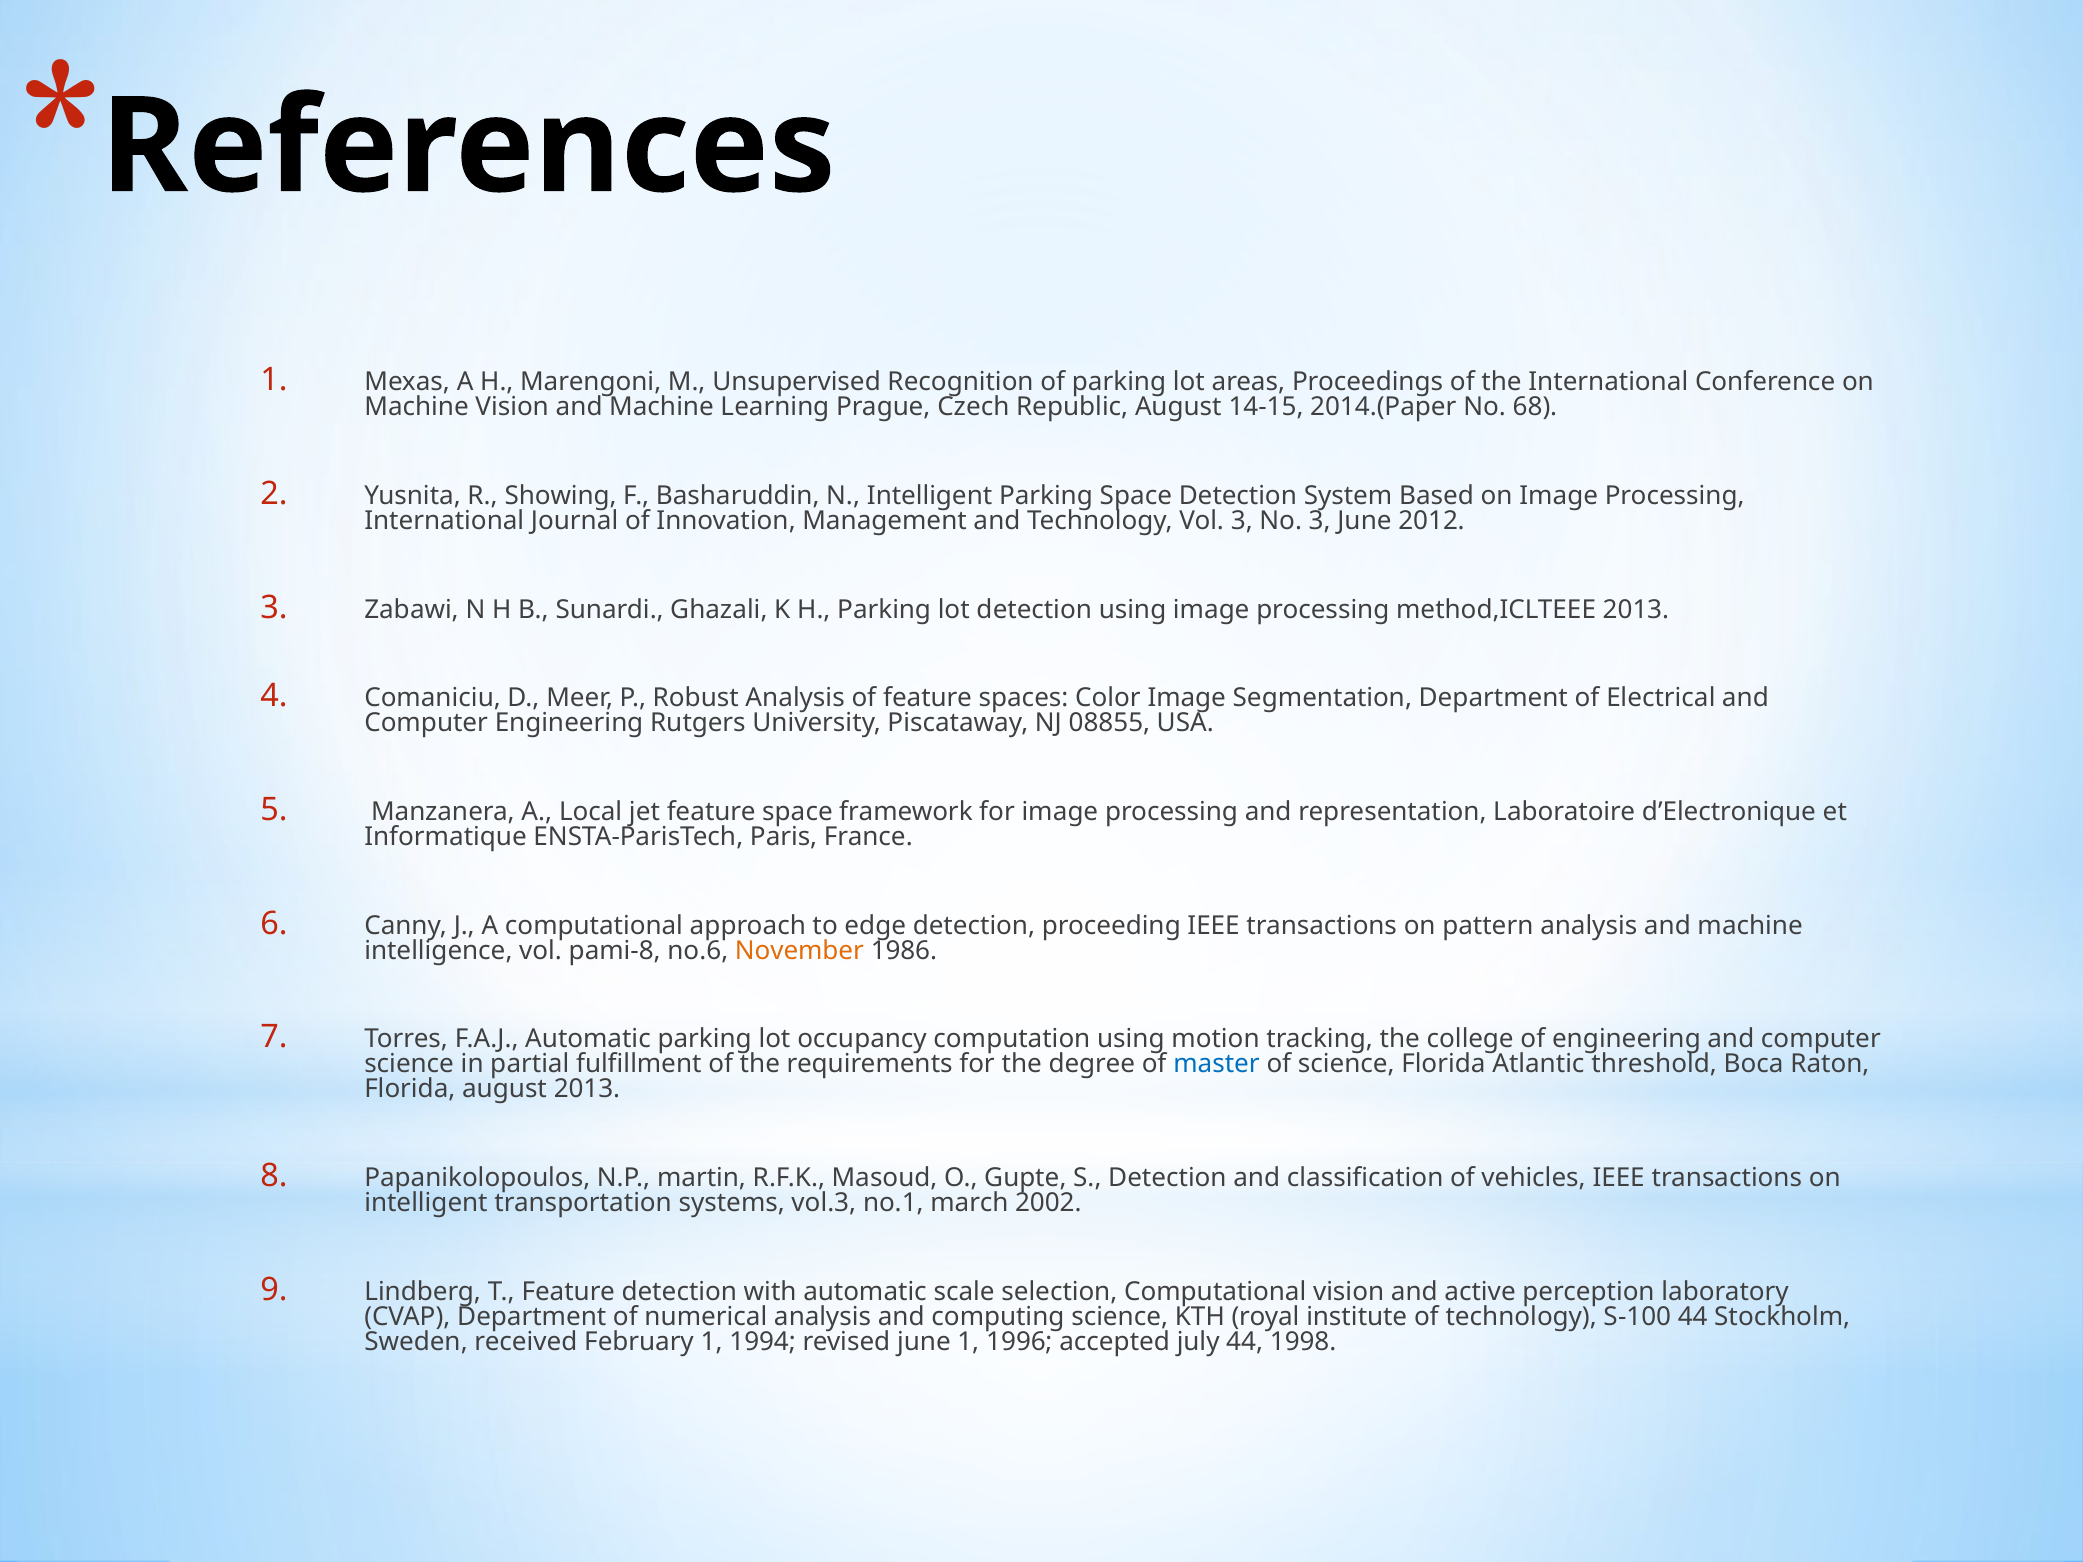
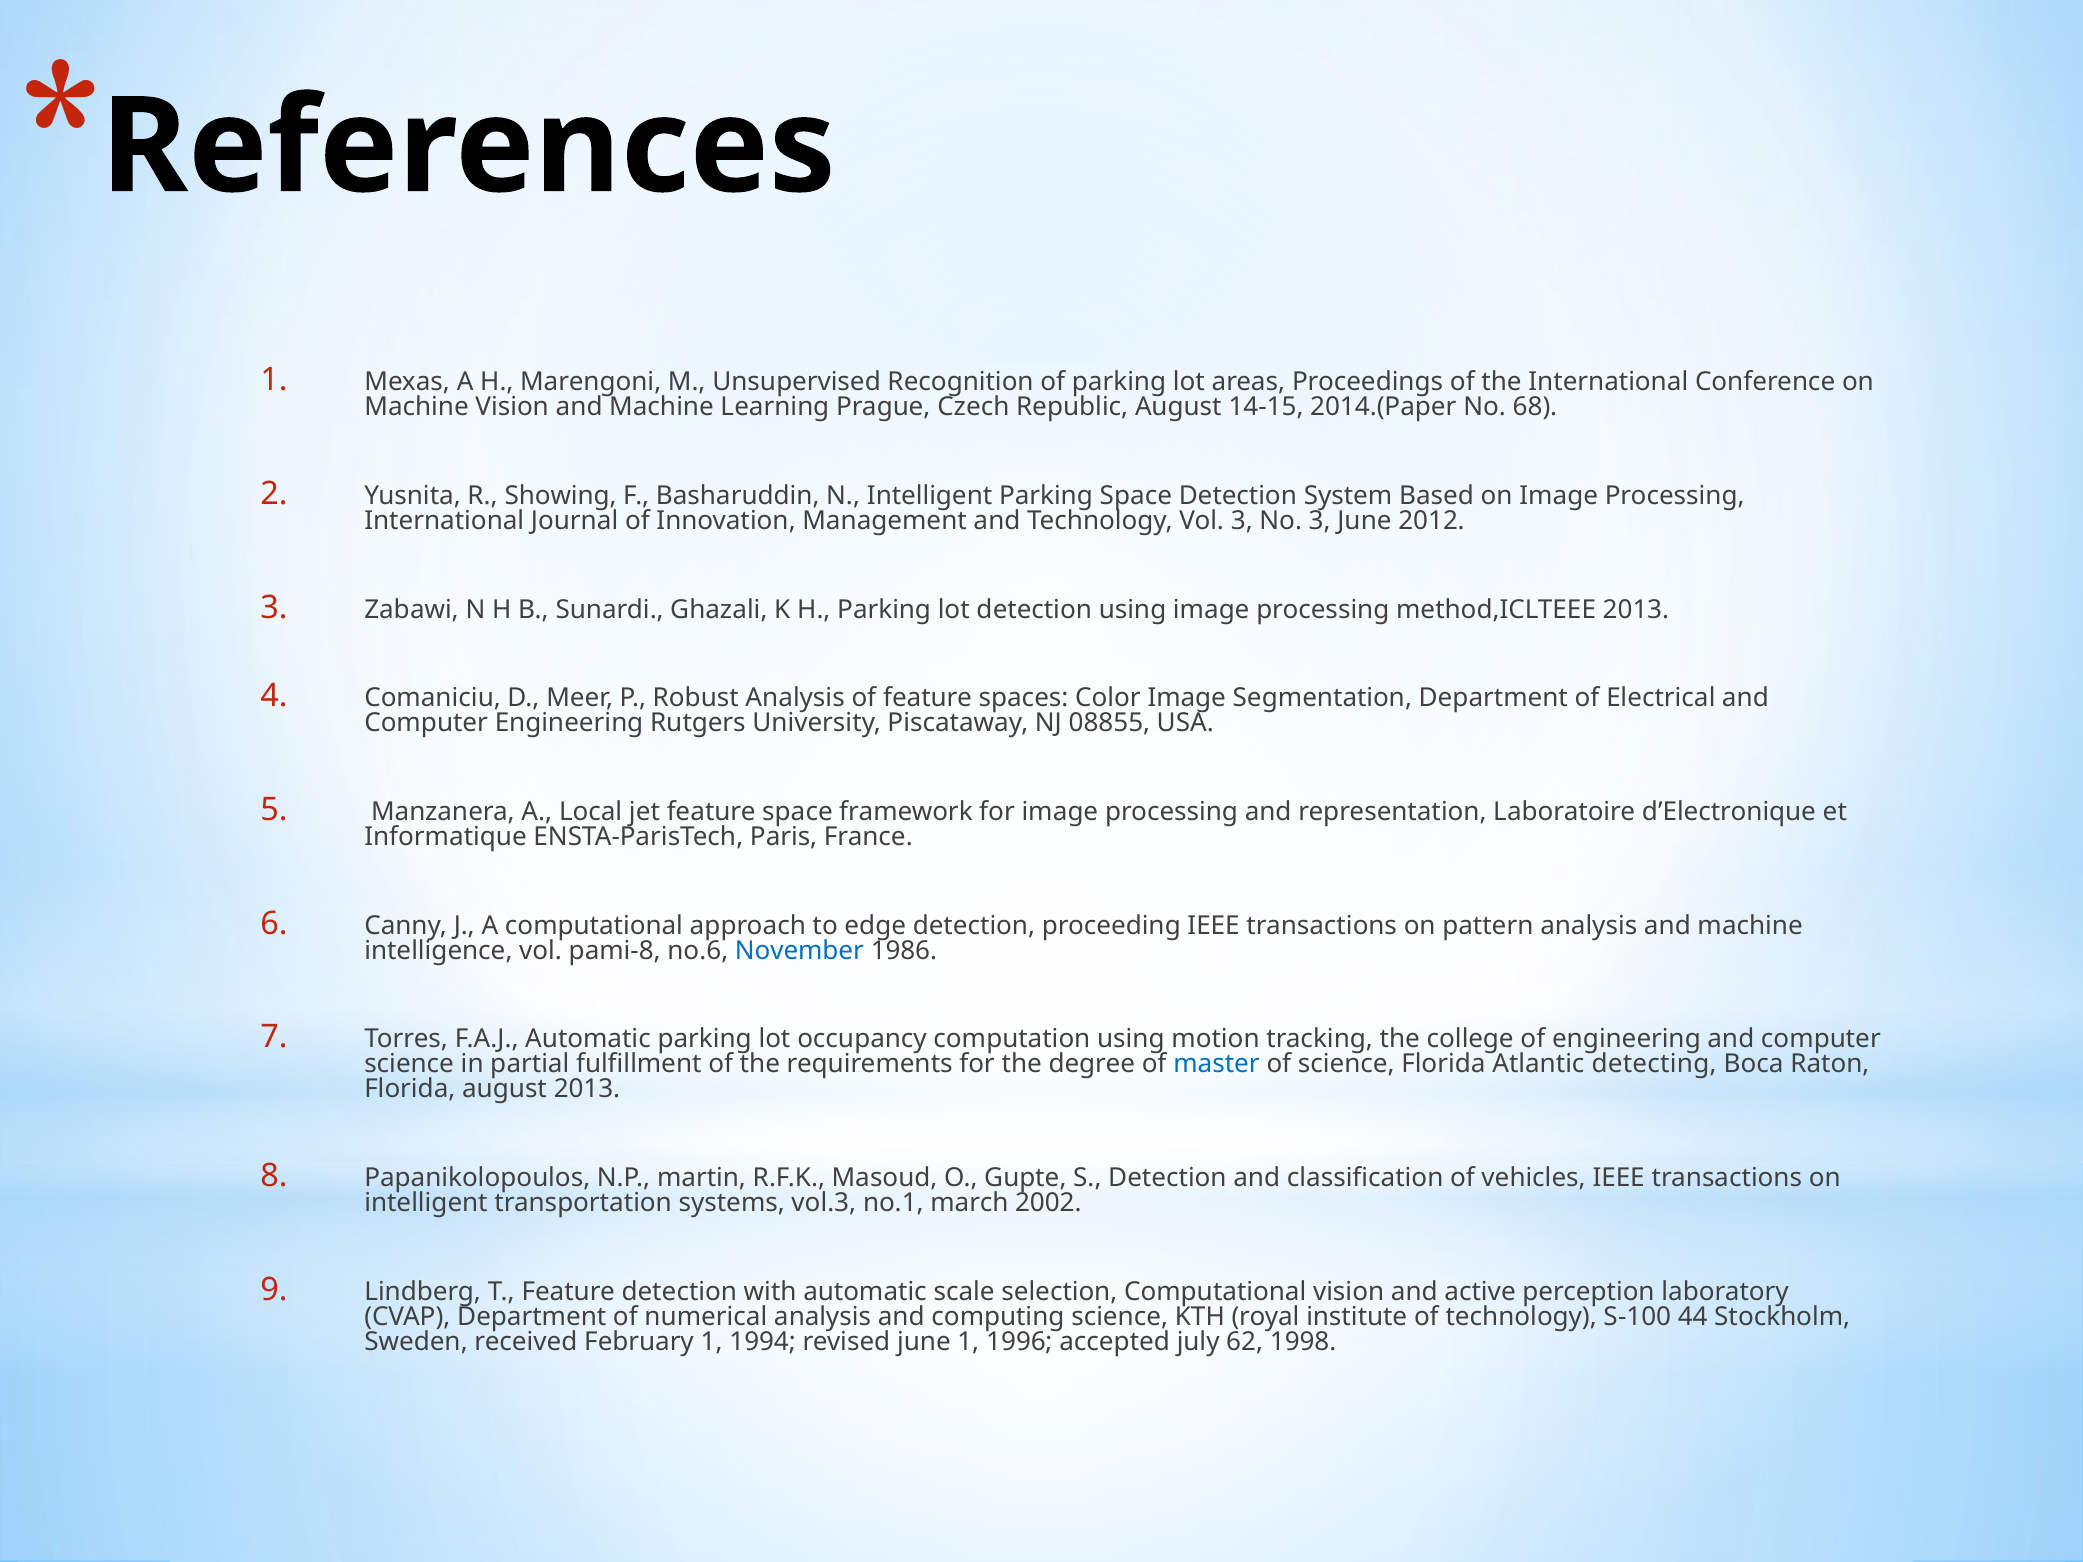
November colour: orange -> blue (799, 951)
threshold: threshold -> detecting (1654, 1064)
july 44: 44 -> 62 (1245, 1342)
